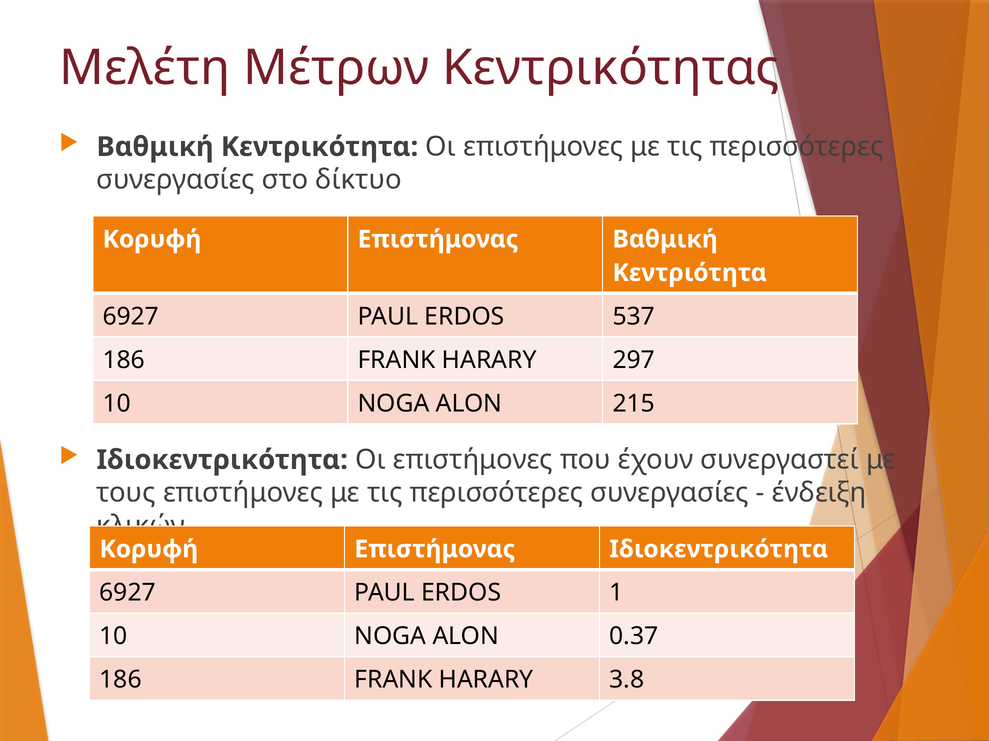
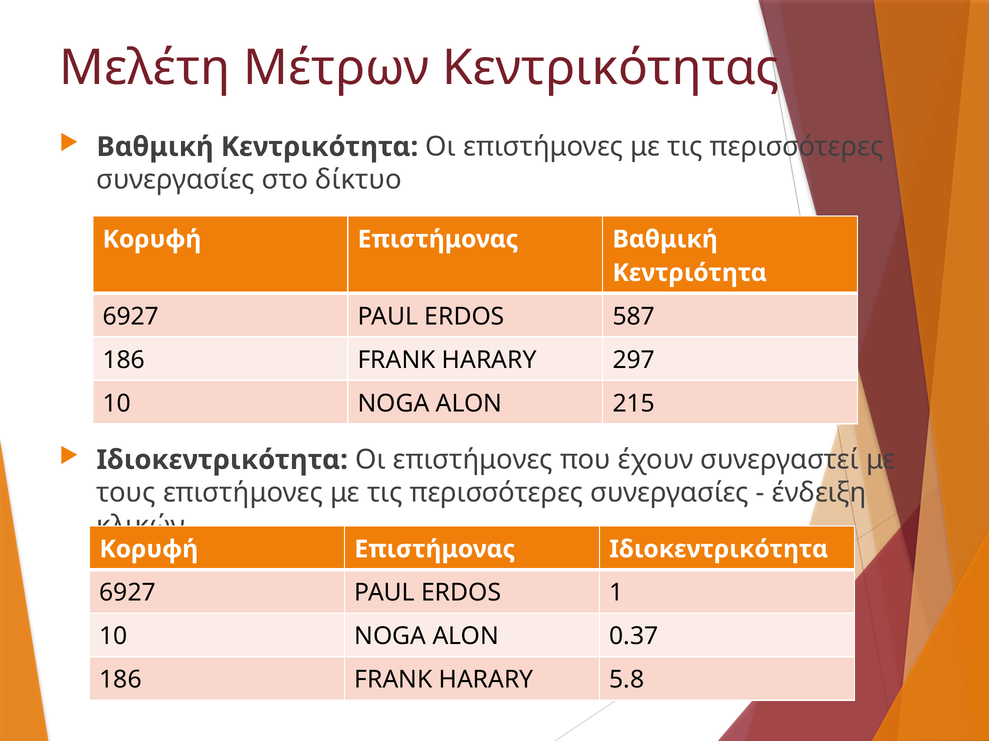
537: 537 -> 587 (634, 317)
3.8: 3.8 -> 5.8 (627, 680)
